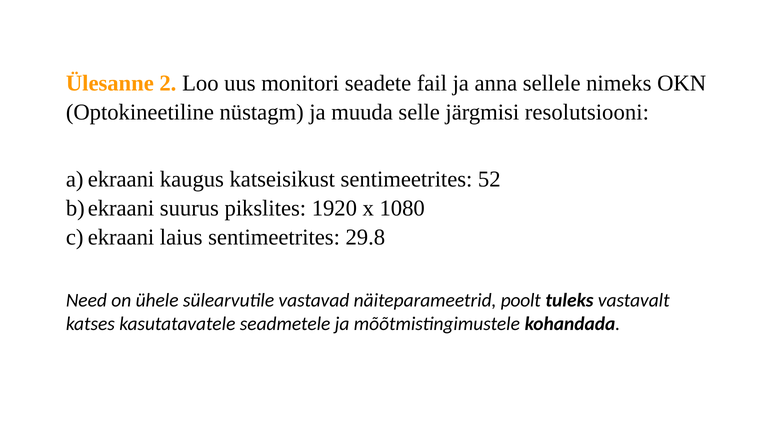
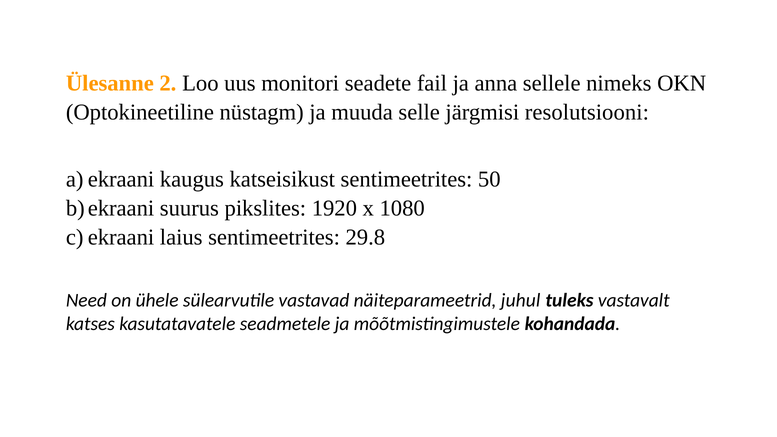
52: 52 -> 50 (489, 179)
poolt: poolt -> juhul (521, 300)
